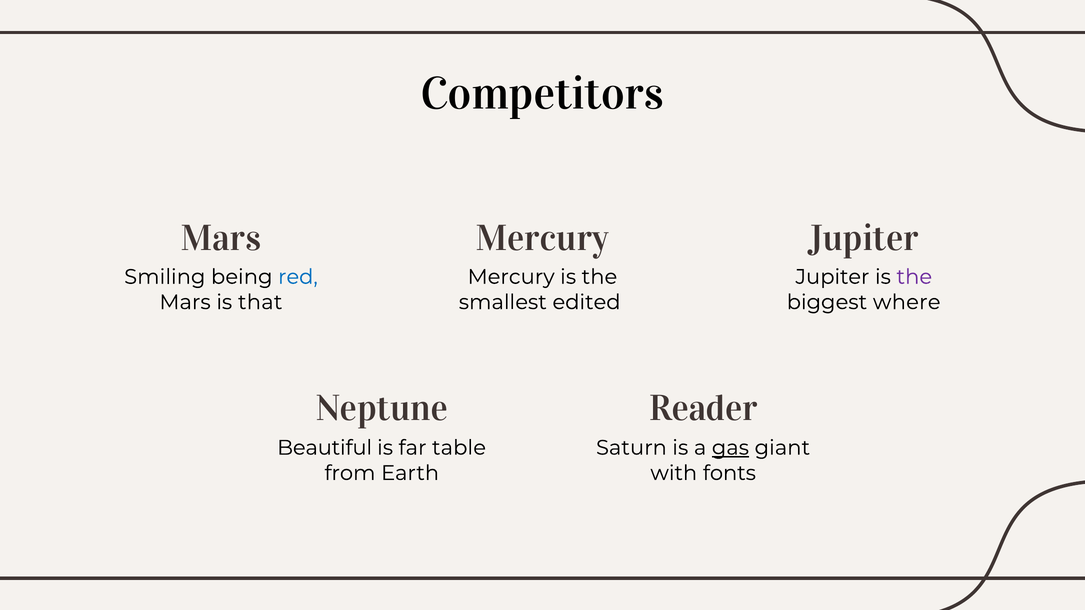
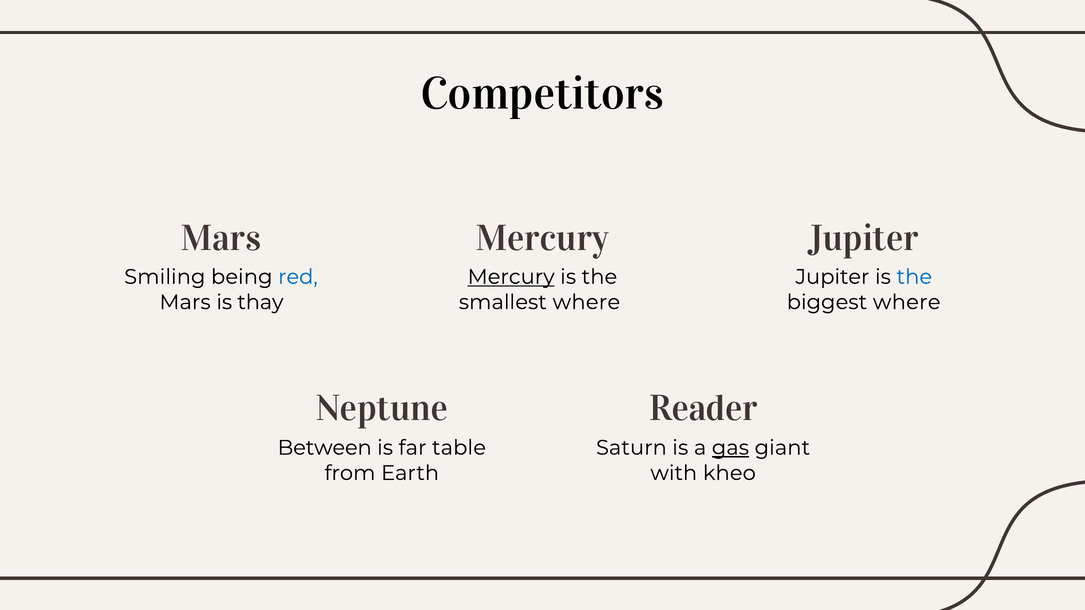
Mercury underline: none -> present (511, 277)
the colour: purple -> blue (914, 277)
that: that -> thay (260, 302)
smallest edited: edited -> where (586, 302)
Beautiful: Beautiful -> Between (325, 448)
fonts: fonts -> kheo (729, 473)
